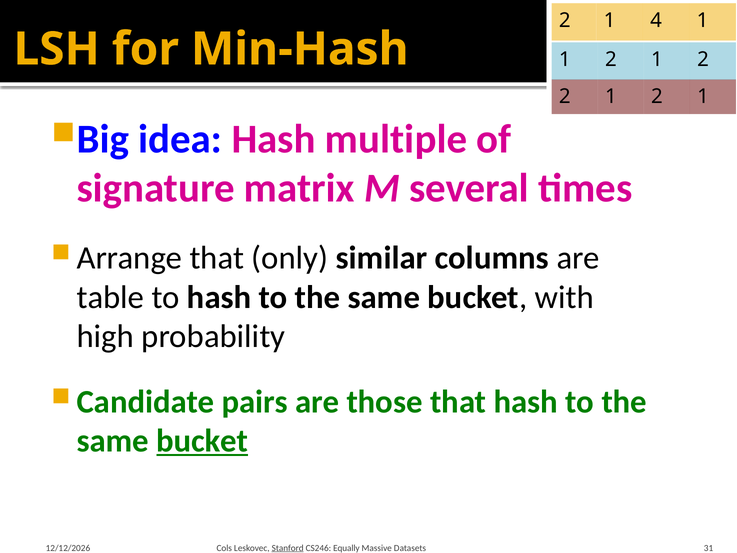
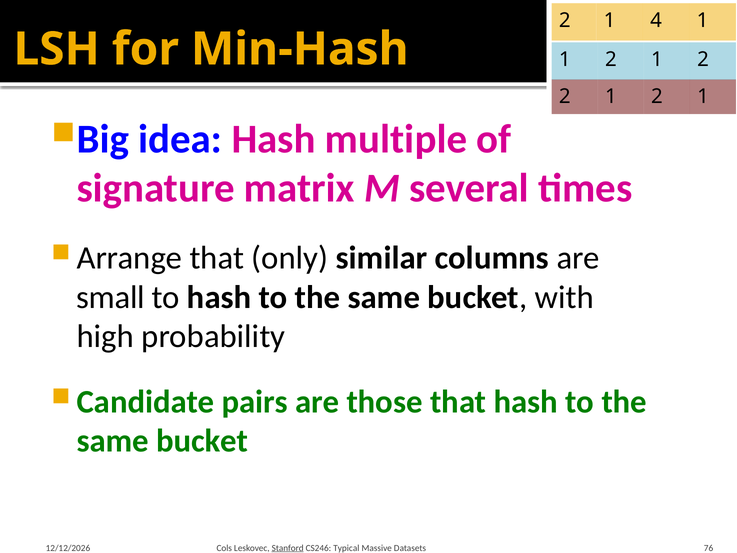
table: table -> small (111, 297)
bucket underline: present -> none (202, 441)
Equally: Equally -> Typical (346, 548)
31: 31 -> 76 (709, 548)
